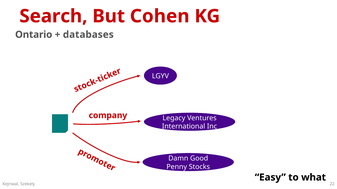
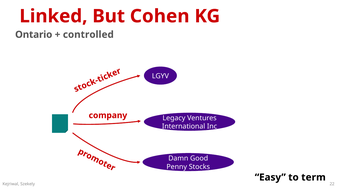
Search: Search -> Linked (53, 16)
databases: databases -> controlled (88, 35)
what: what -> term (313, 178)
